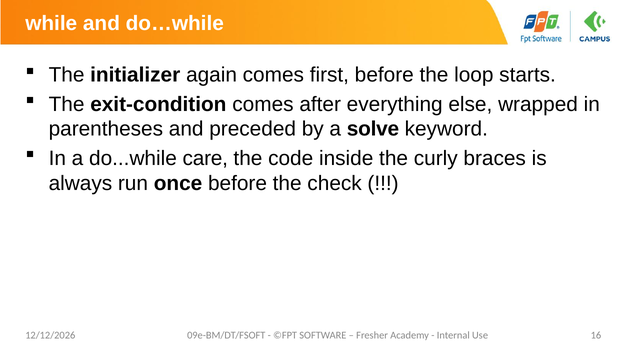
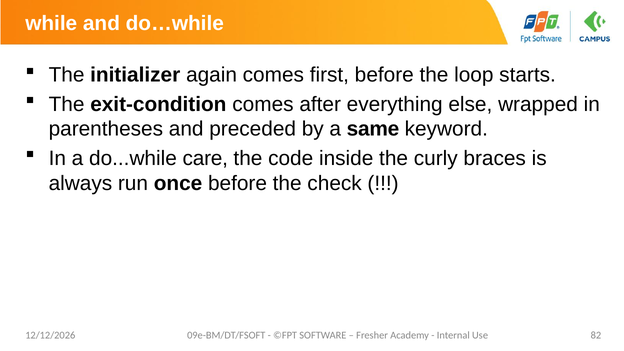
solve: solve -> same (373, 129)
16: 16 -> 82 (596, 335)
